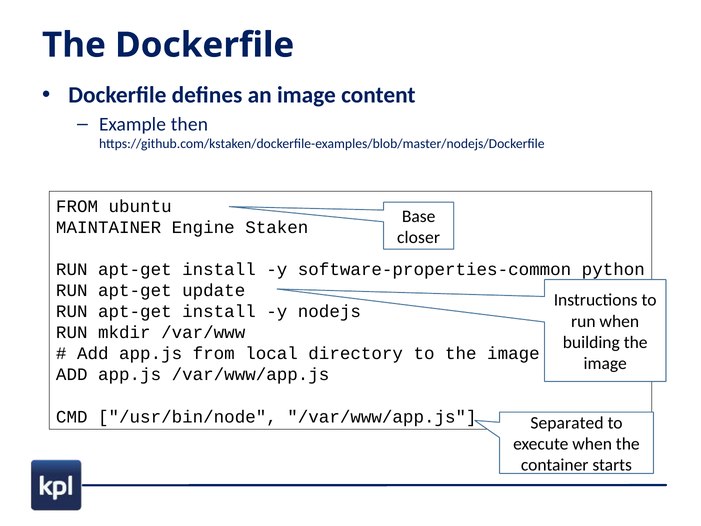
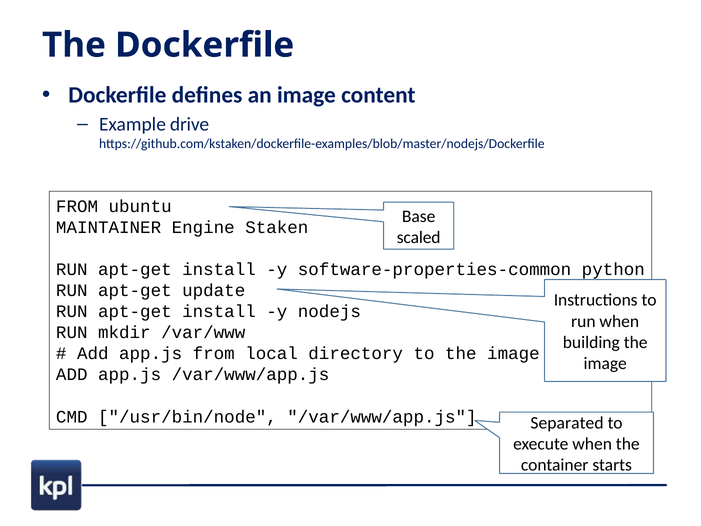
then: then -> drive (190, 124)
closer: closer -> scaled (419, 237)
